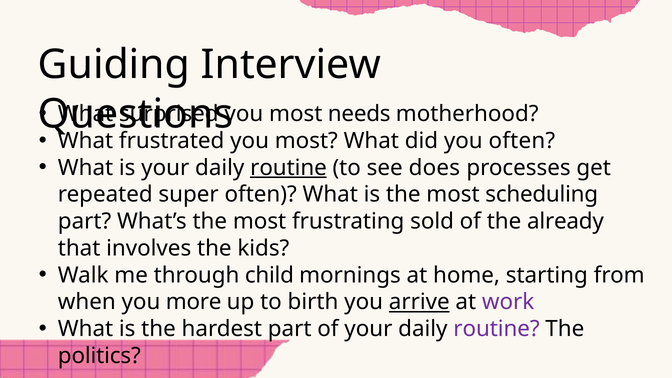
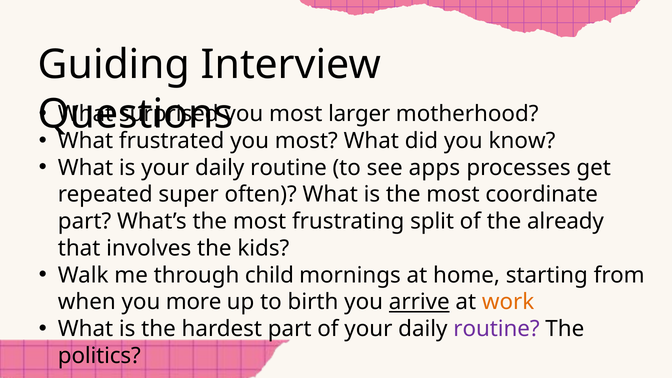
needs: needs -> larger (359, 114)
you often: often -> know (522, 141)
routine underline: present -> none (288, 168)
does: does -> apps (434, 168)
scheduling: scheduling -> coordinate (542, 195)
sold: sold -> split (432, 221)
work colour: purple -> orange (508, 302)
